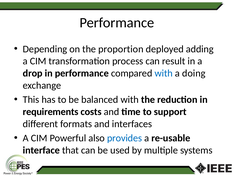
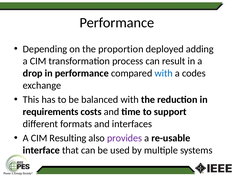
doing: doing -> codes (194, 73)
Powerful: Powerful -> Resulting (68, 138)
provides colour: blue -> purple (125, 138)
